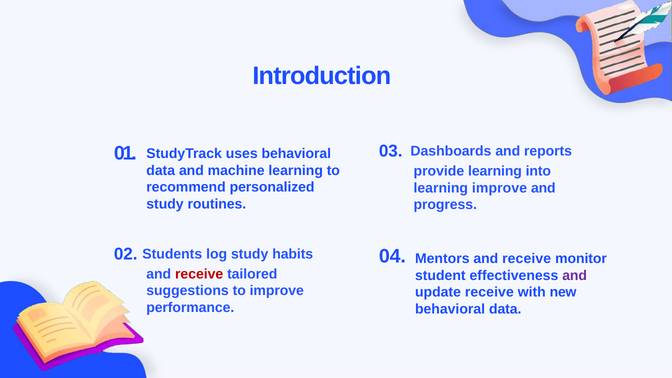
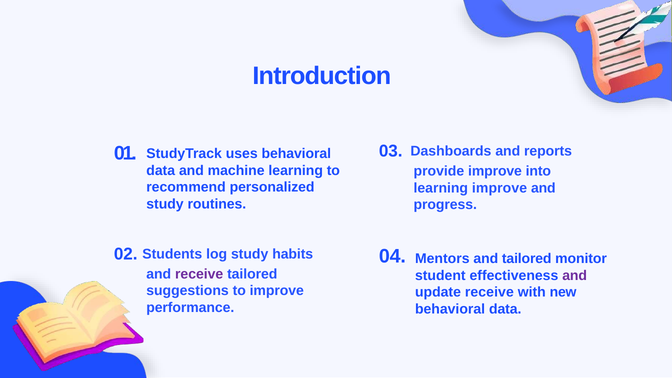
provide learning: learning -> improve (495, 171)
Mentors and receive: receive -> tailored (527, 259)
receive colour: red -> purple (199, 274)
